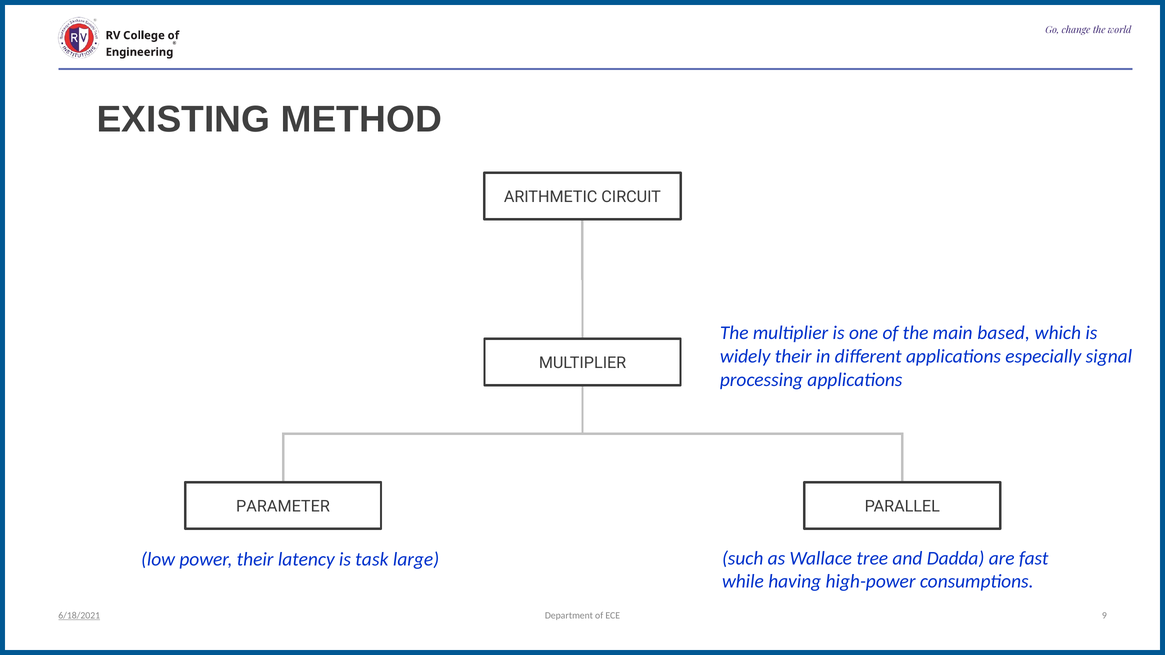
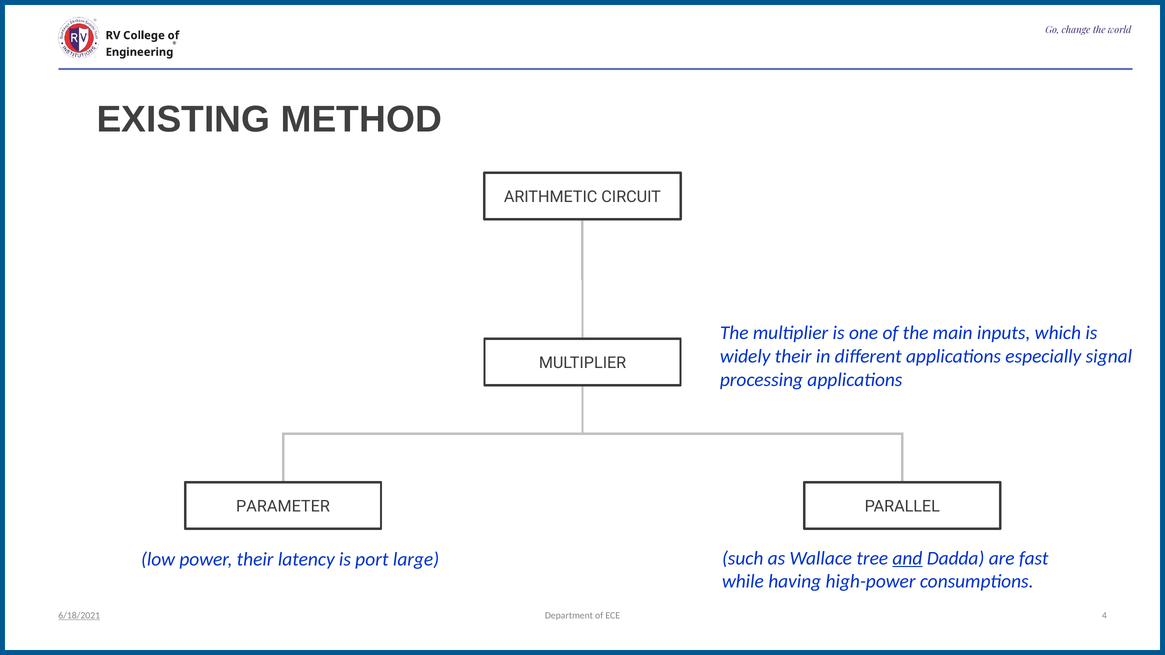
based: based -> inputs (1004, 333)
task: task -> port (372, 559)
and underline: none -> present (907, 559)
9: 9 -> 4 (1104, 616)
